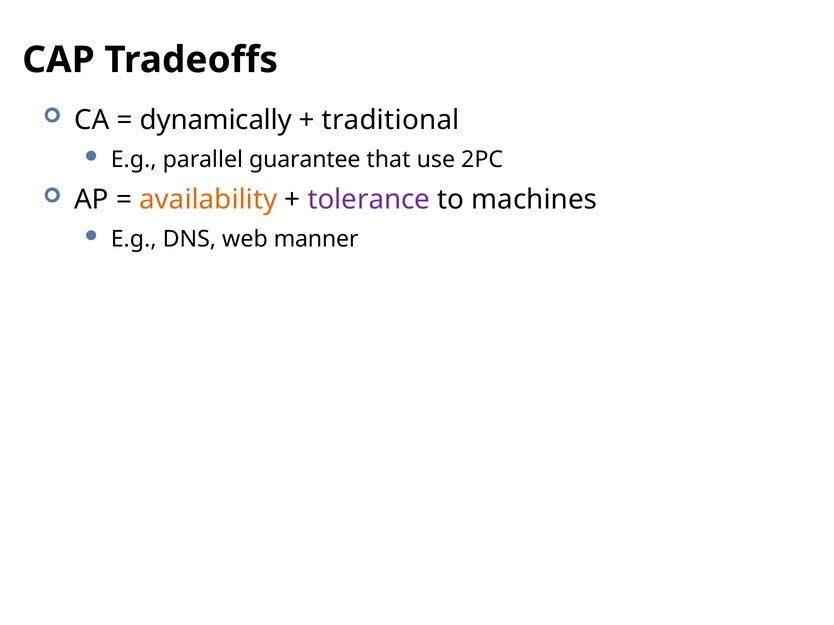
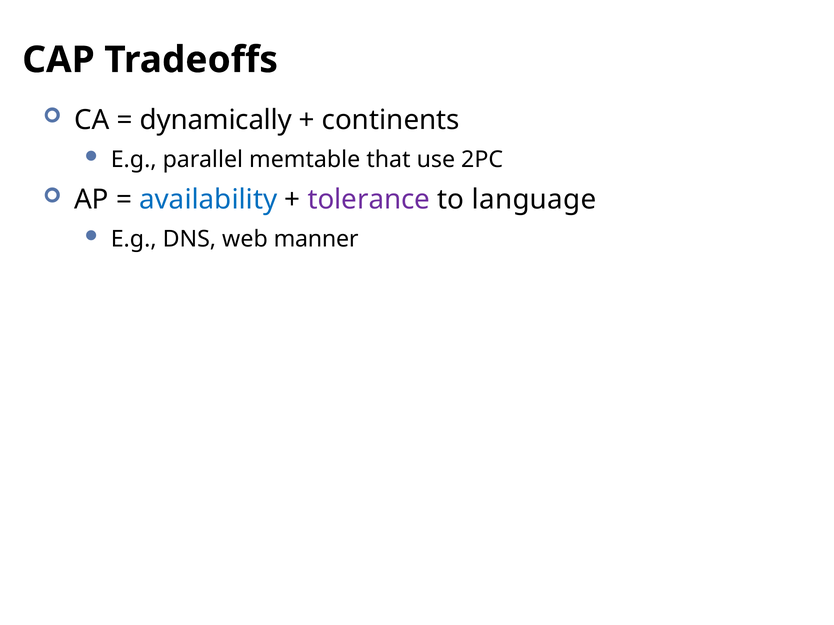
traditional: traditional -> continents (391, 120)
guarantee: guarantee -> memtable (305, 160)
availability colour: orange -> blue (208, 200)
machines: machines -> language (534, 200)
